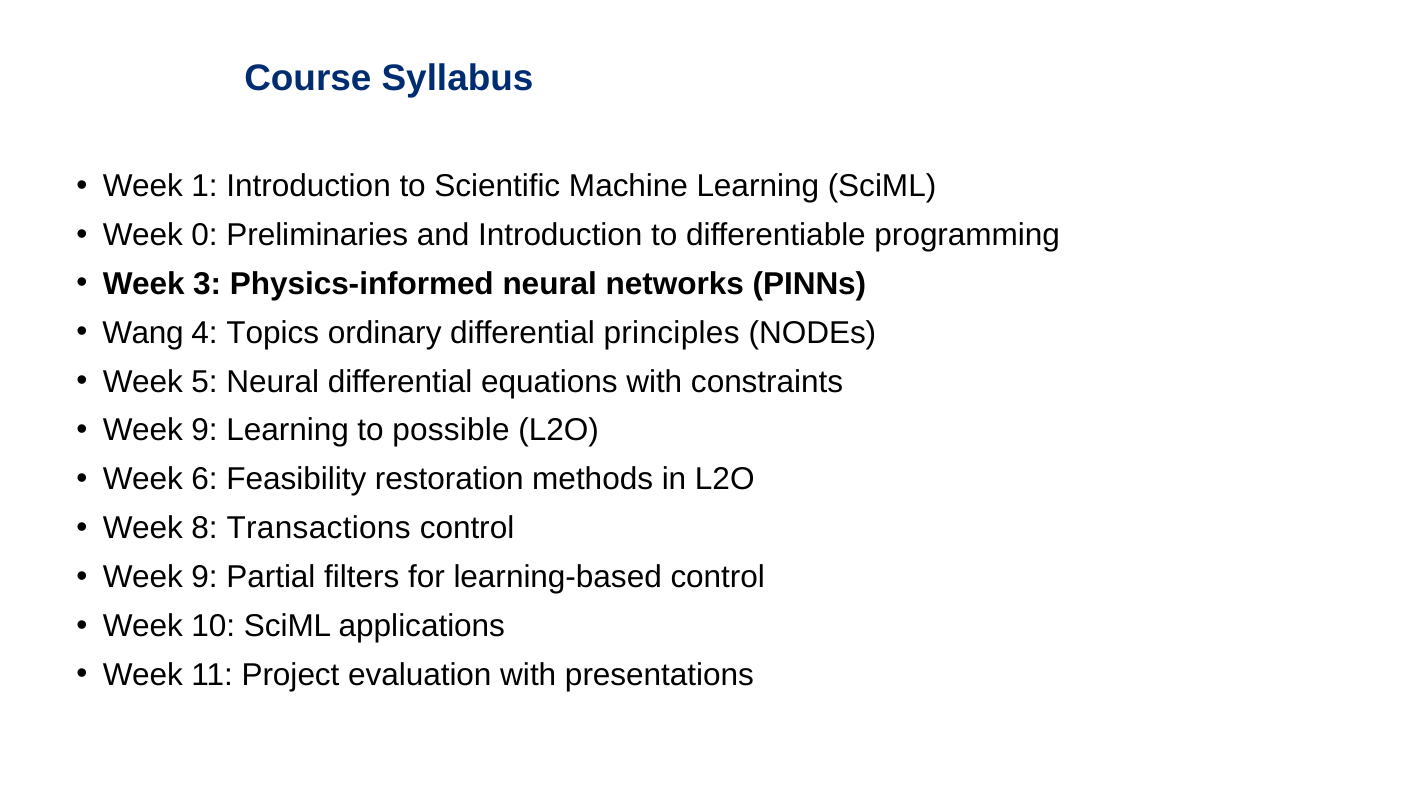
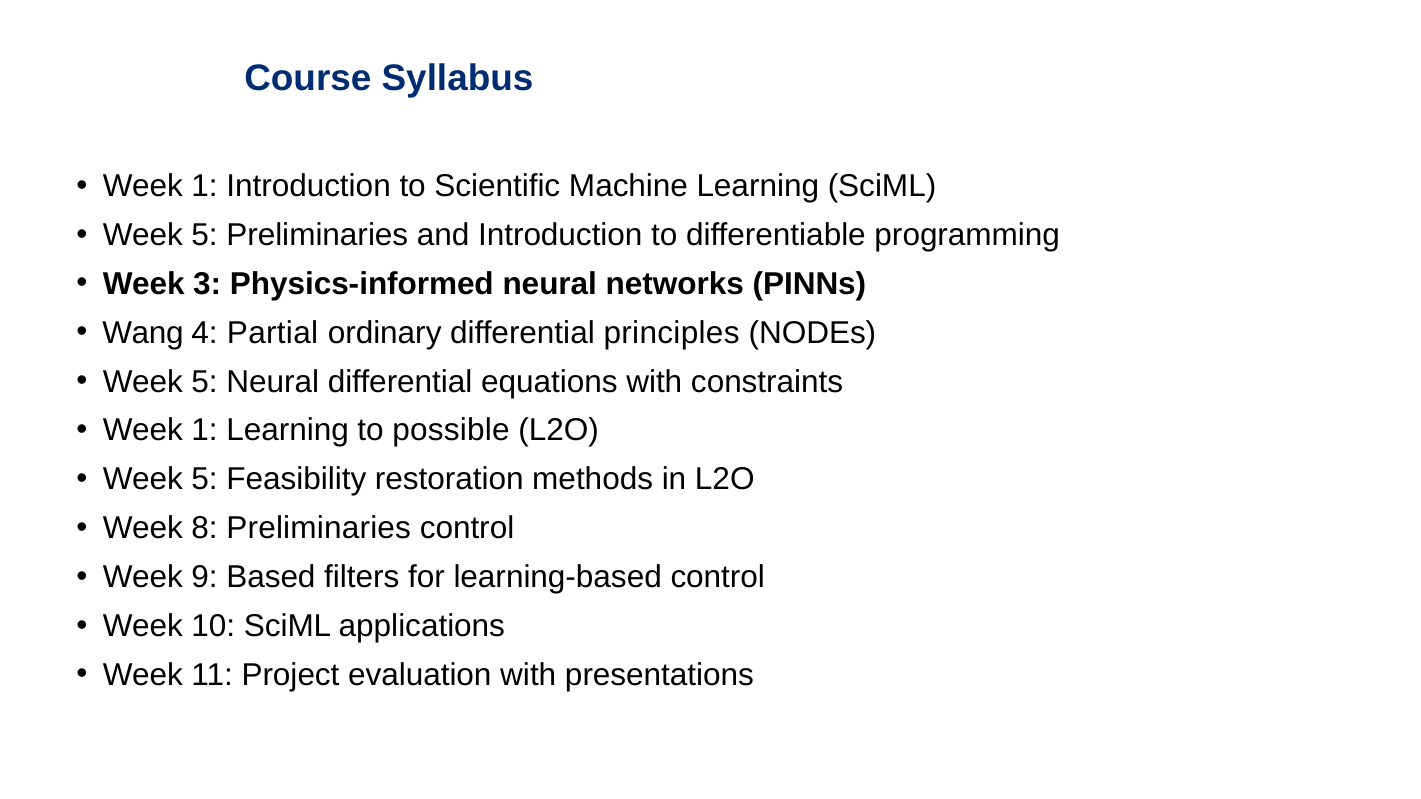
0: 0 -> 5 (205, 235)
Topics: Topics -> Partial (273, 333)
9: 9 -> 1 (205, 431)
6: 6 -> 5 (205, 480)
8 Transactions: Transactions -> Preliminaries (319, 529)
Partial: Partial -> Based (271, 577)
